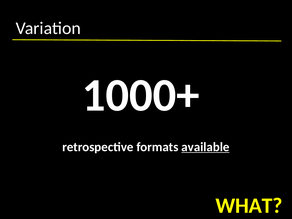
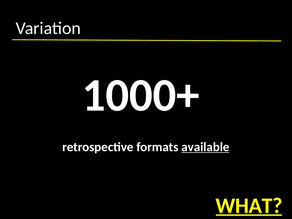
WHAT underline: none -> present (249, 206)
